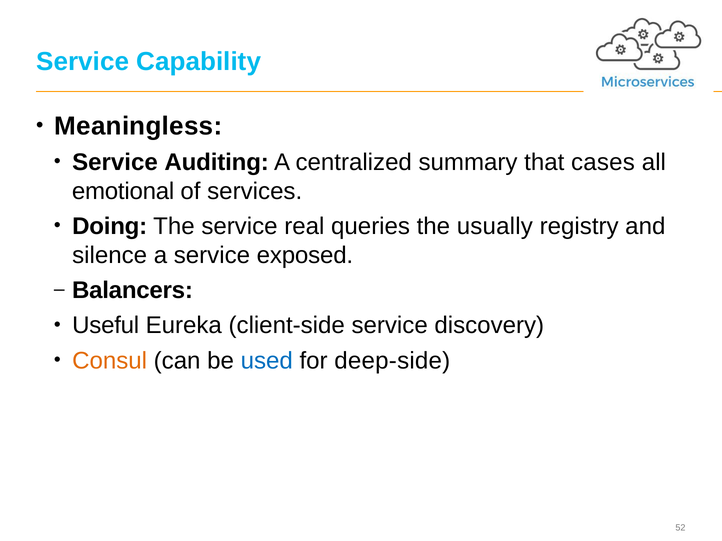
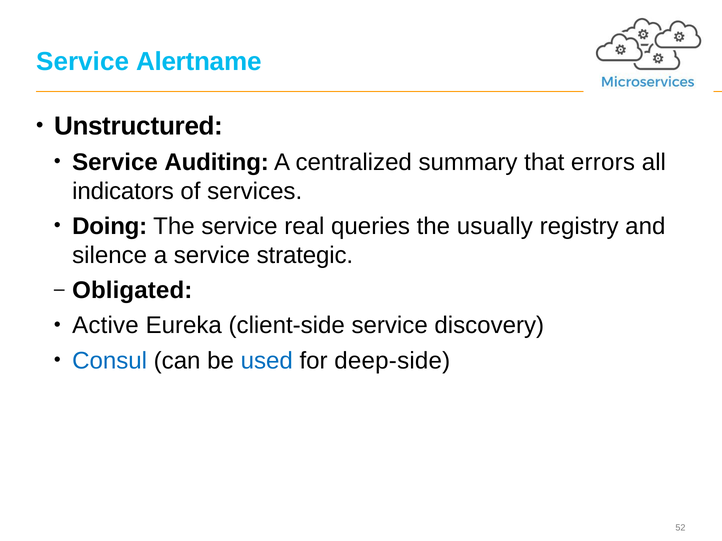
Capability: Capability -> Alertname (199, 62)
Meaningless: Meaningless -> Unstructured (139, 127)
cases: cases -> errors (603, 163)
emotional: emotional -> indicators (123, 192)
exposed: exposed -> strategic (305, 256)
Balancers: Balancers -> Obligated (132, 291)
Useful: Useful -> Active (105, 326)
Consul colour: orange -> blue (110, 361)
